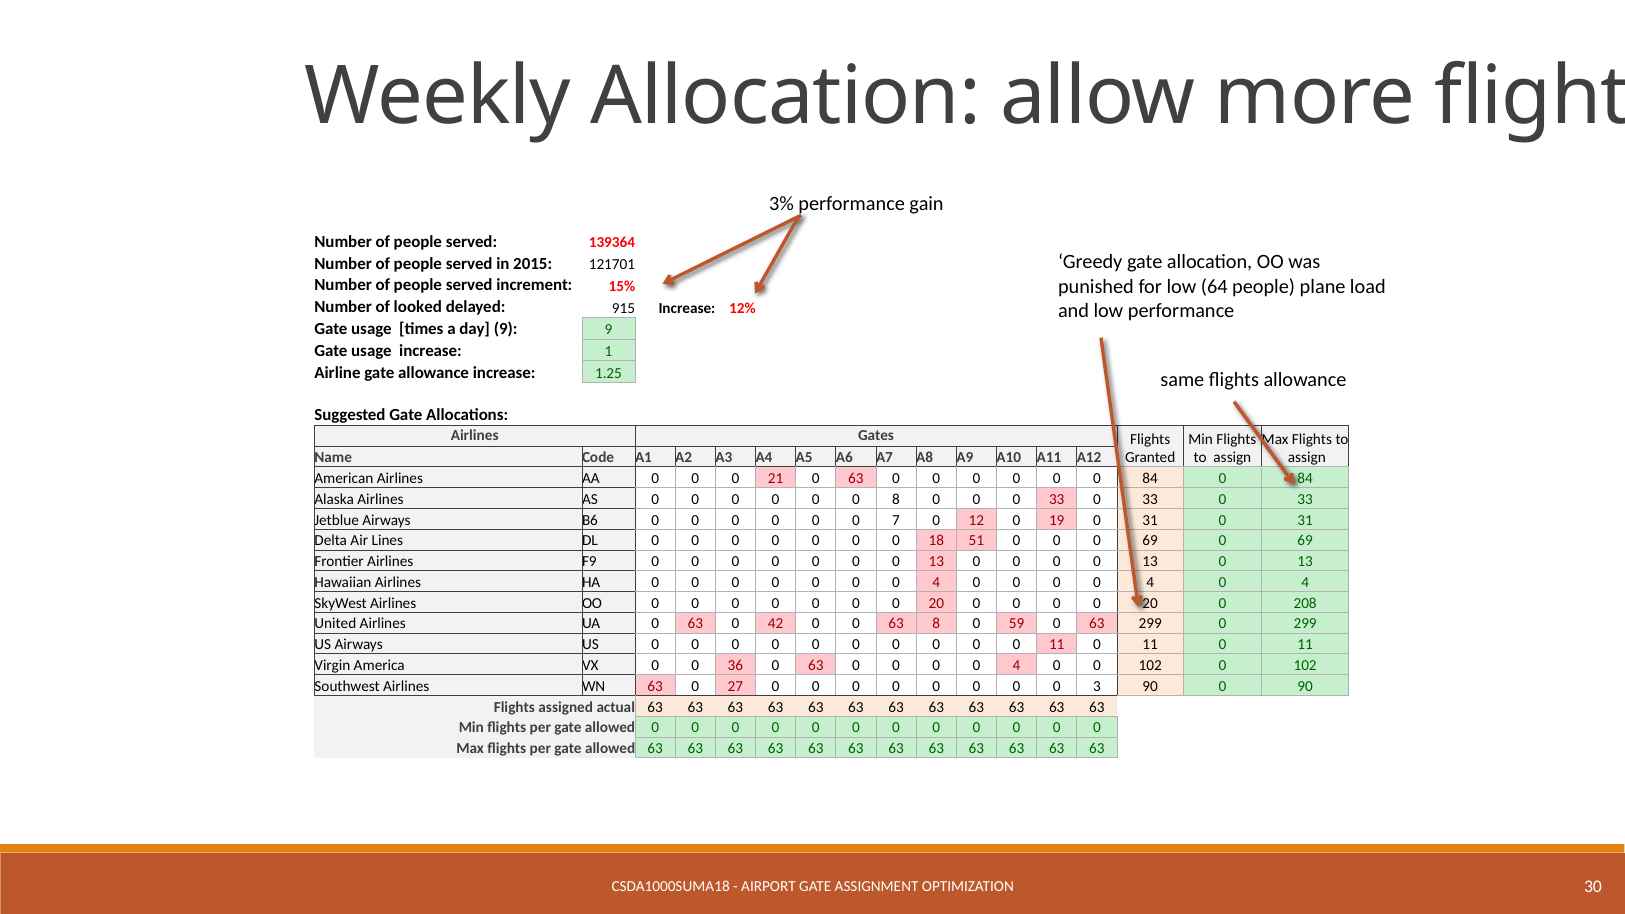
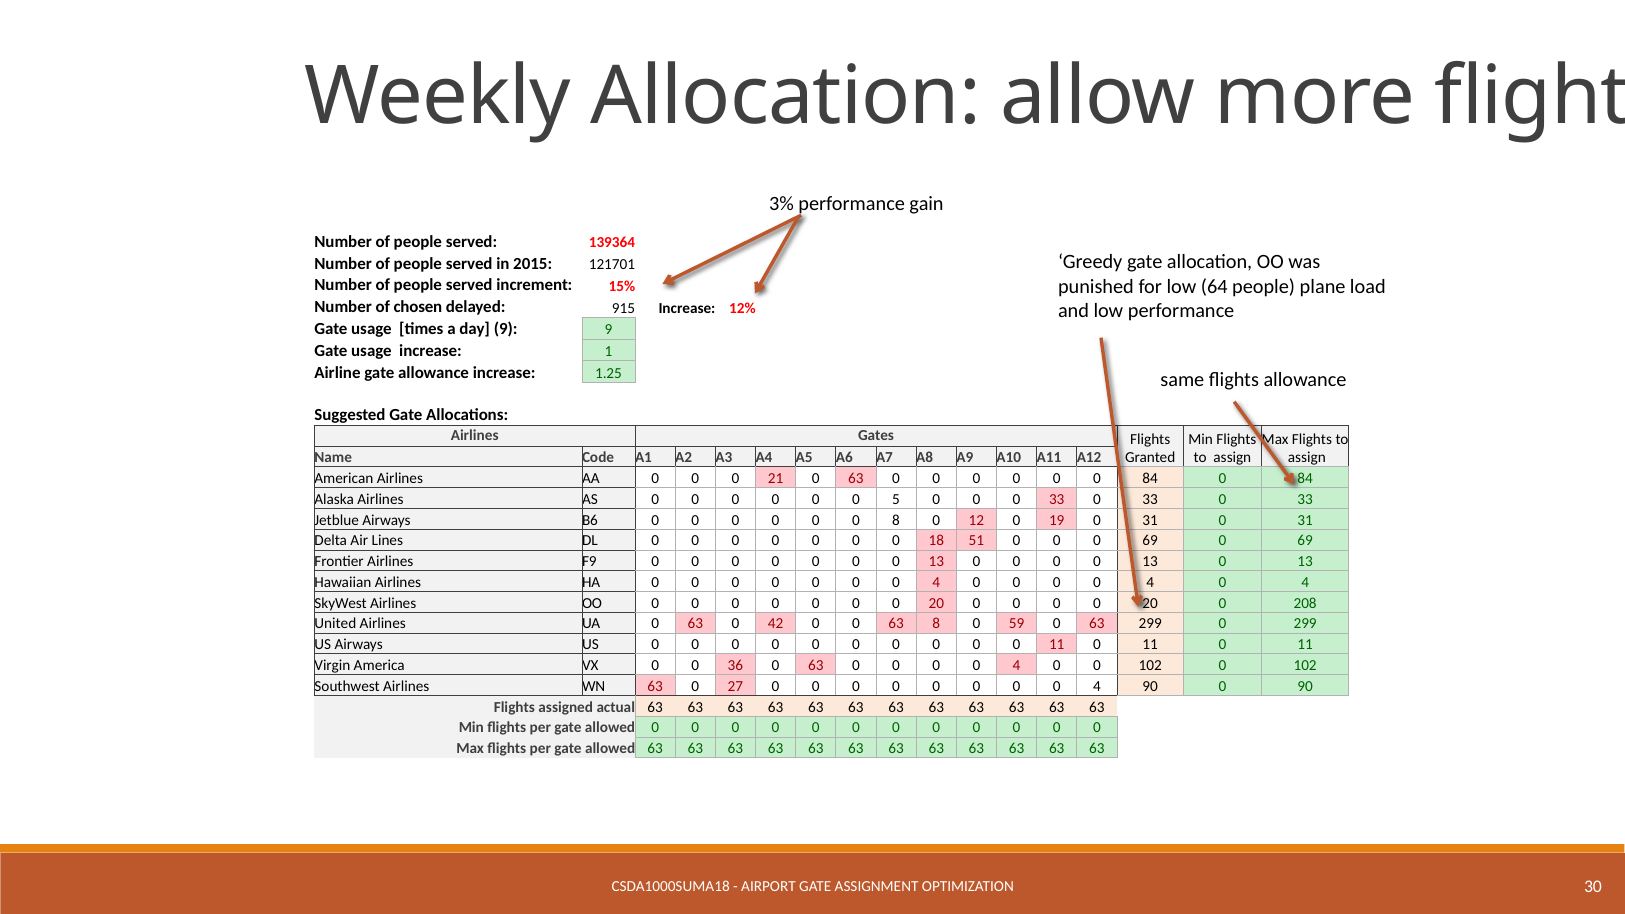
looked: looked -> chosen (418, 307)
0 8: 8 -> 5 (896, 499)
0 7: 7 -> 8 (896, 520)
3: 3 -> 4 (1097, 686)
